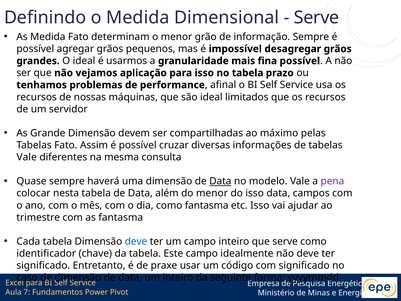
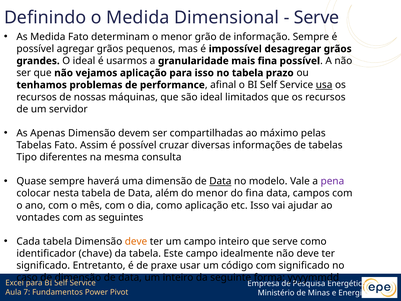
usa underline: none -> present (324, 85)
Grande: Grande -> Apenas (48, 133)
Vale: Vale -> Tipo (27, 157)
do isso: isso -> fina (255, 193)
como fantasma: fantasma -> aplicação (207, 205)
trimestre: trimestre -> vontades (38, 217)
as fantasma: fantasma -> seguintes (121, 217)
deve colour: blue -> orange (136, 241)
